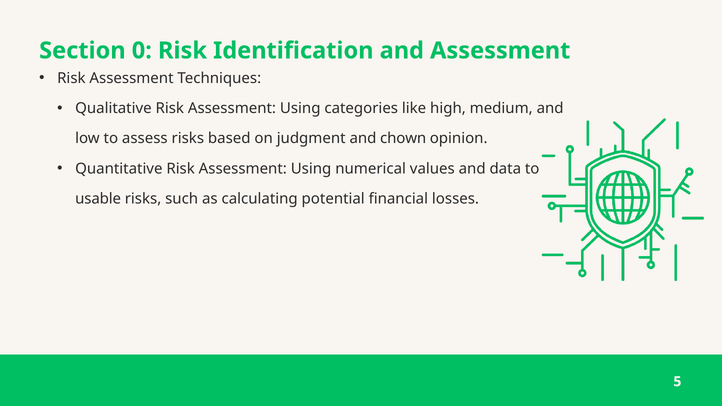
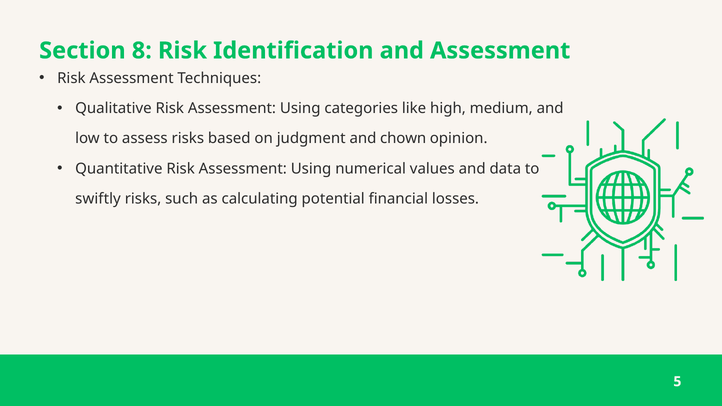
0: 0 -> 8 (142, 51)
usable: usable -> swiftly (98, 199)
